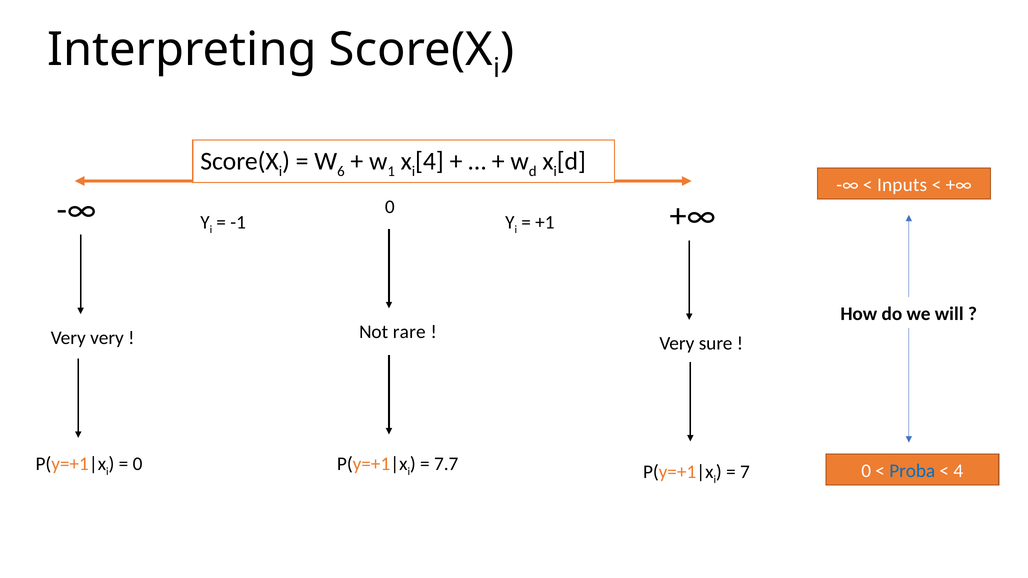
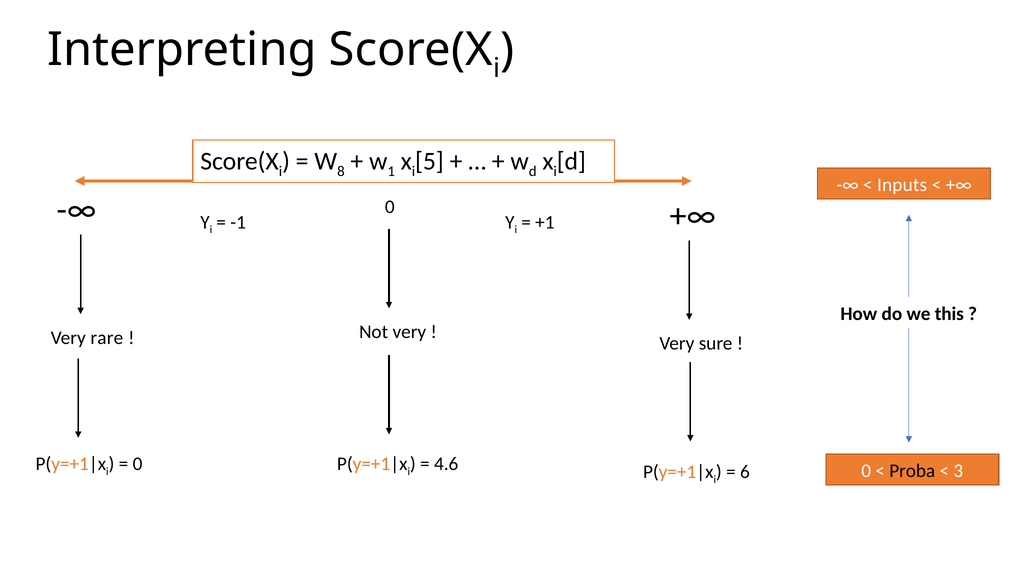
6: 6 -> 8 (341, 171)
4: 4 -> 5 (429, 161)
will: will -> this (949, 314)
Very very: very -> rare (107, 338)
Not rare: rare -> very (409, 332)
7.7: 7.7 -> 4.6 (446, 464)
7: 7 -> 6 (745, 472)
Proba colour: blue -> black (912, 471)
4: 4 -> 3 (958, 471)
